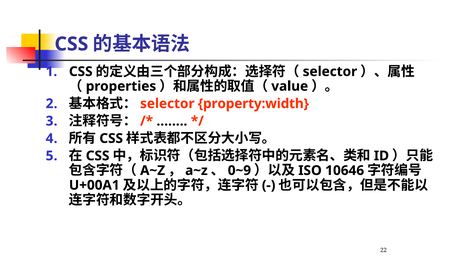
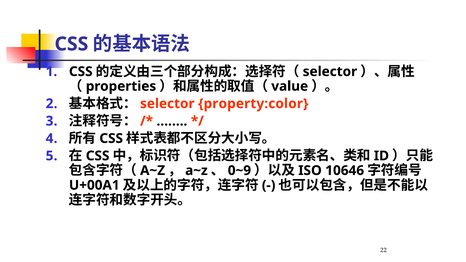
property:width: property:width -> property:color (253, 104)
